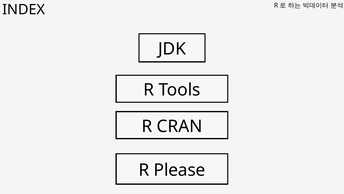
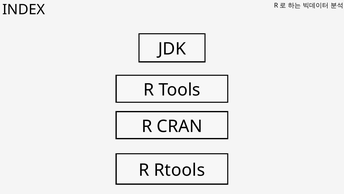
Please: Please -> Rtools (179, 170)
